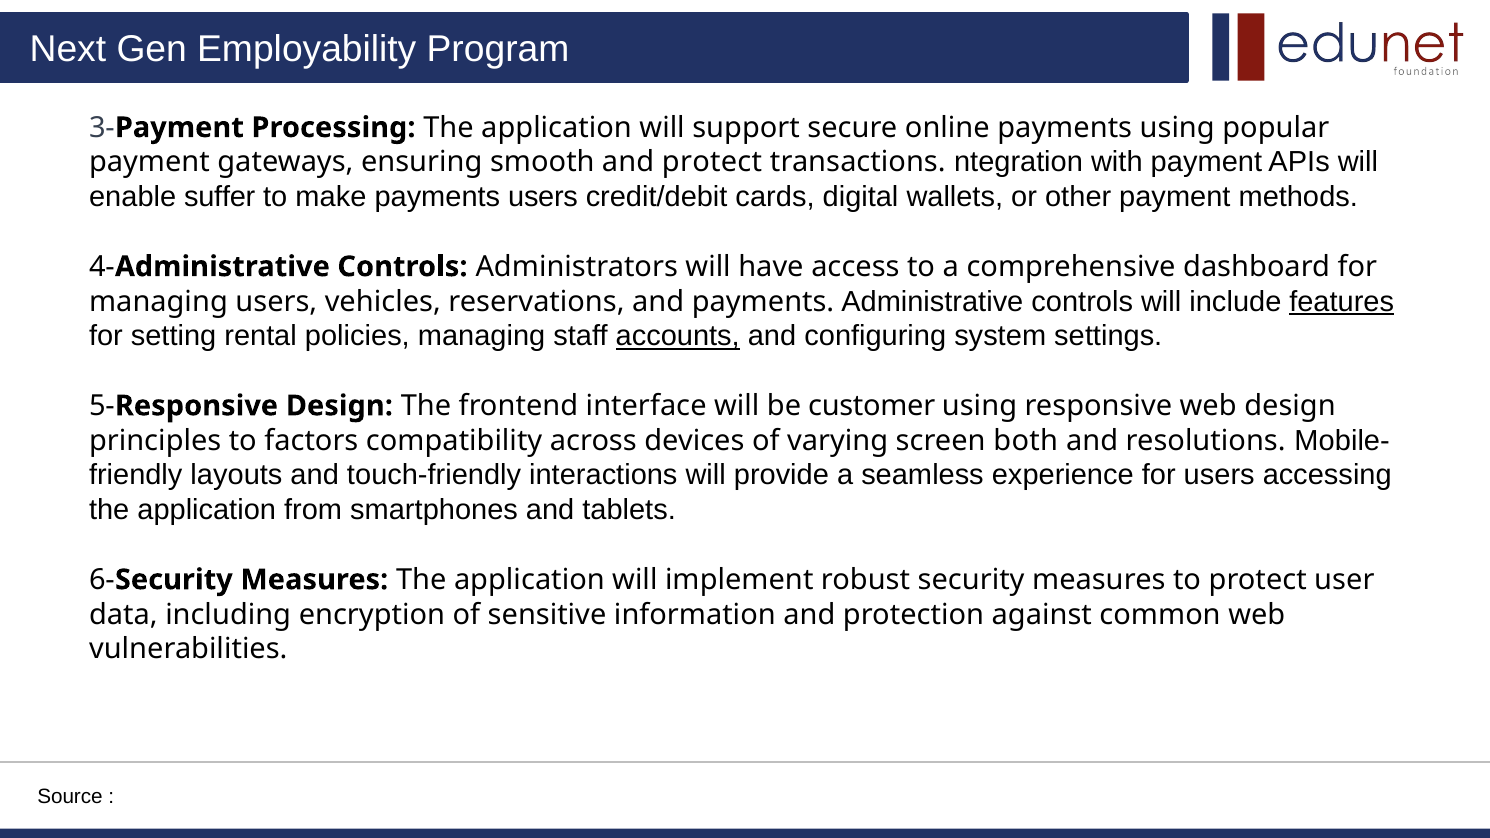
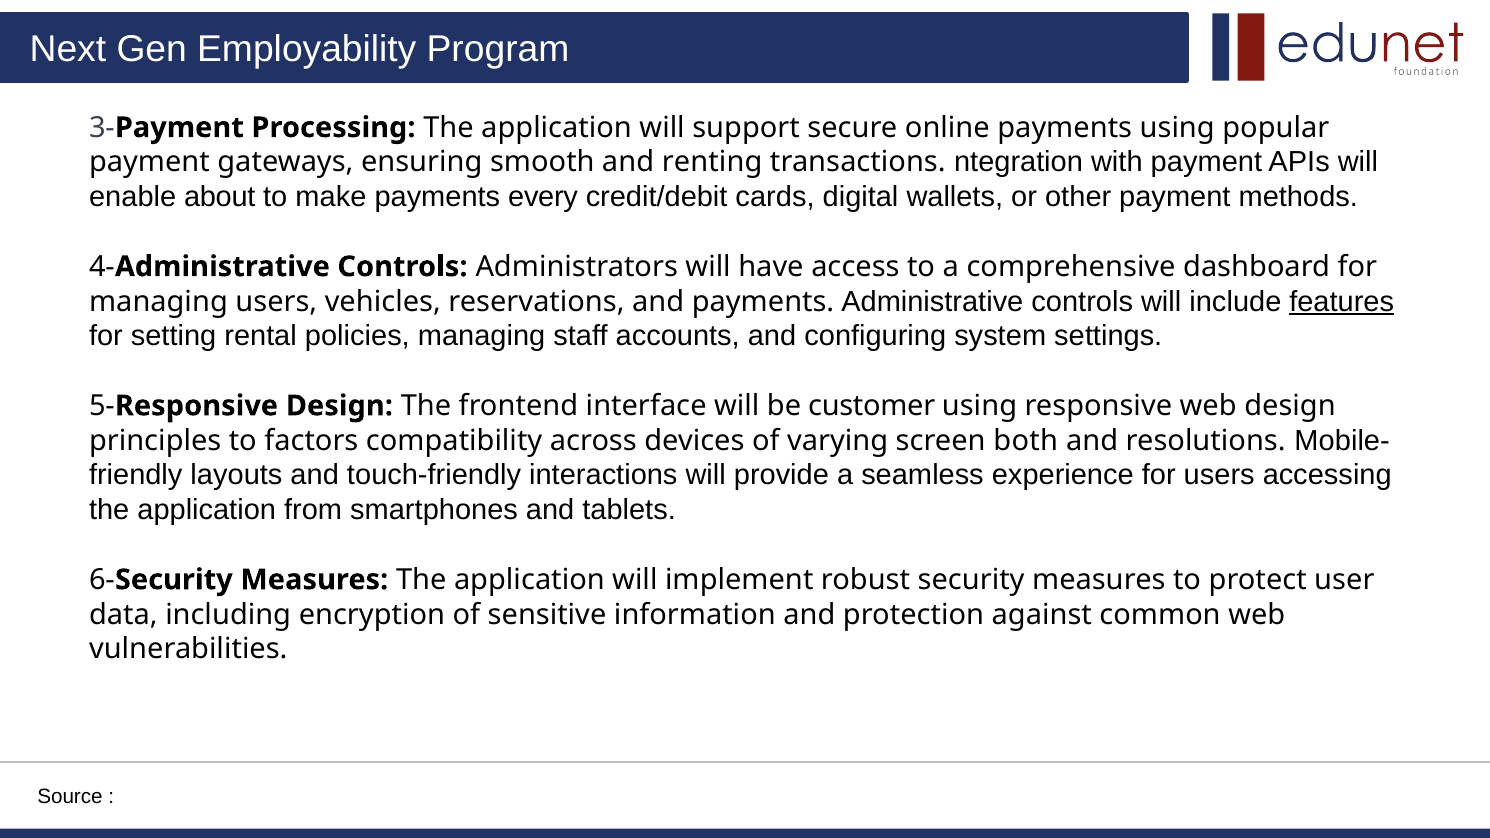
and protect: protect -> renting (712, 162)
suffer: suffer -> about (220, 197)
payments users: users -> every (543, 197)
accounts underline: present -> none (678, 336)
